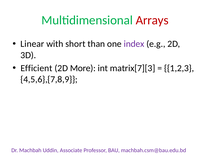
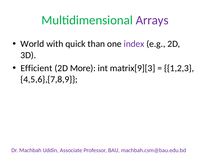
Arrays colour: red -> purple (152, 20)
Linear: Linear -> World (32, 44)
short: short -> quick (75, 44)
matrix[7][3: matrix[7][3 -> matrix[9][3 (133, 68)
